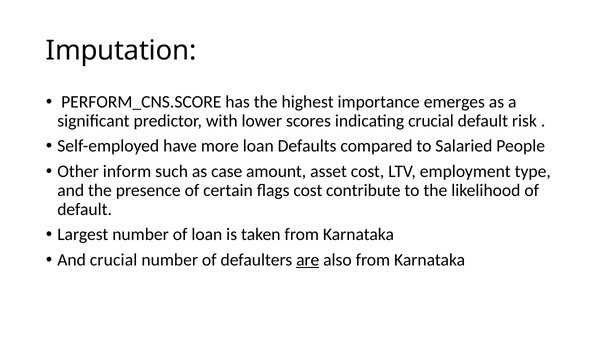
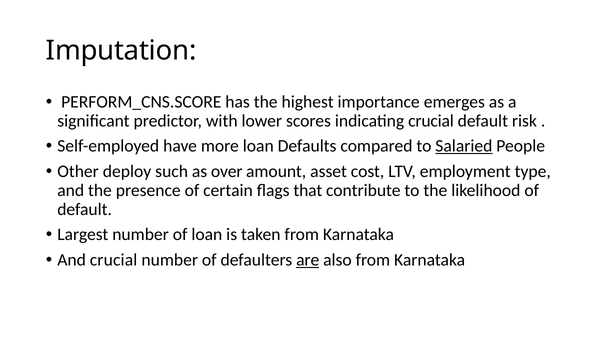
Salaried underline: none -> present (464, 146)
inform: inform -> deploy (127, 172)
case: case -> over (227, 172)
flags cost: cost -> that (308, 191)
